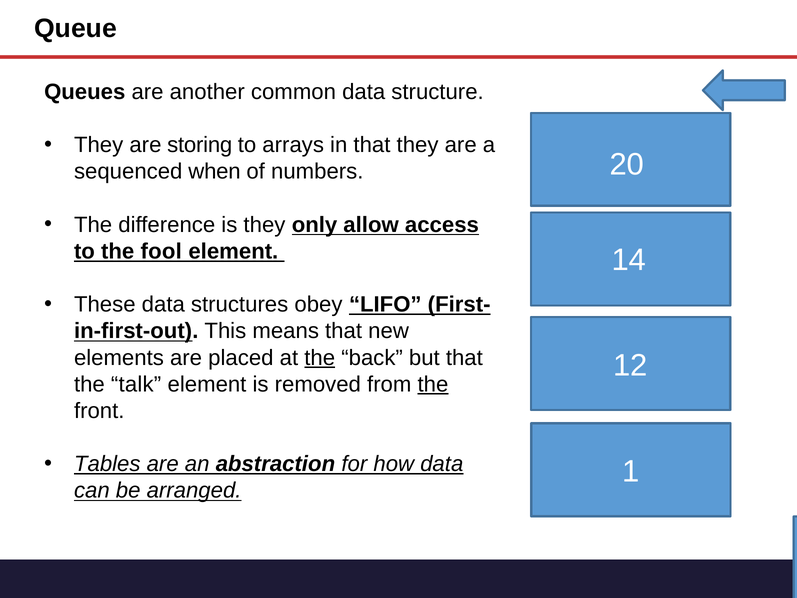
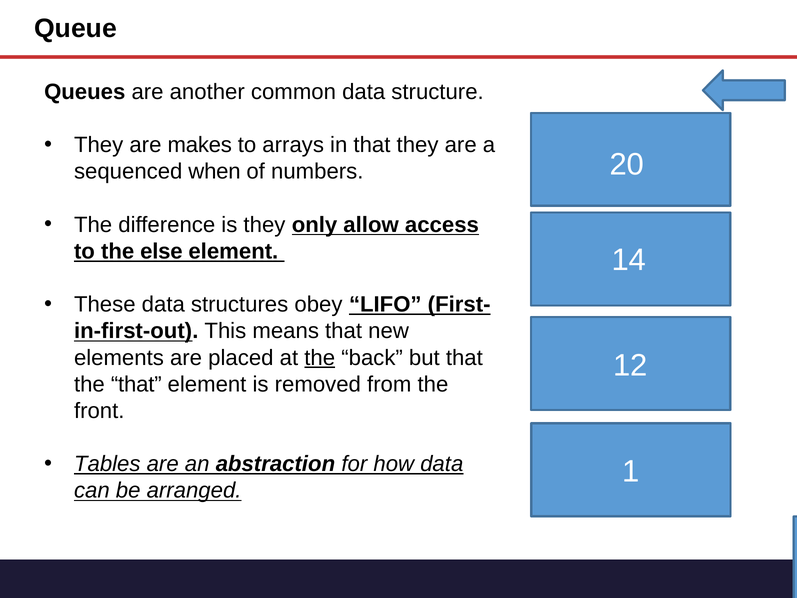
storing: storing -> makes (200, 145)
fool: fool -> else (161, 251)
the talk: talk -> that (136, 384)
the underline: present -> none (433, 384)
